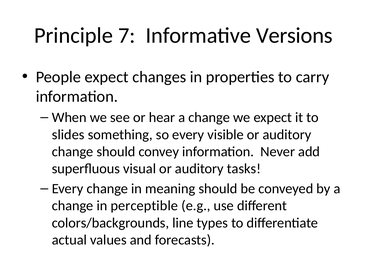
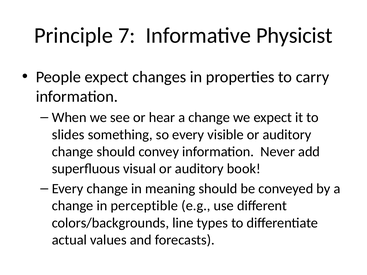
Versions: Versions -> Physicist (294, 36)
tasks: tasks -> book (244, 169)
